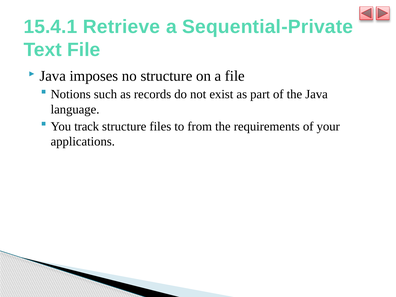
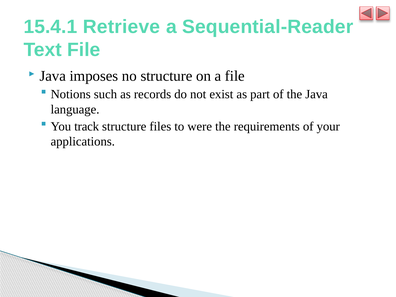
Sequential-Private: Sequential-Private -> Sequential-Reader (268, 27)
from: from -> were (200, 126)
